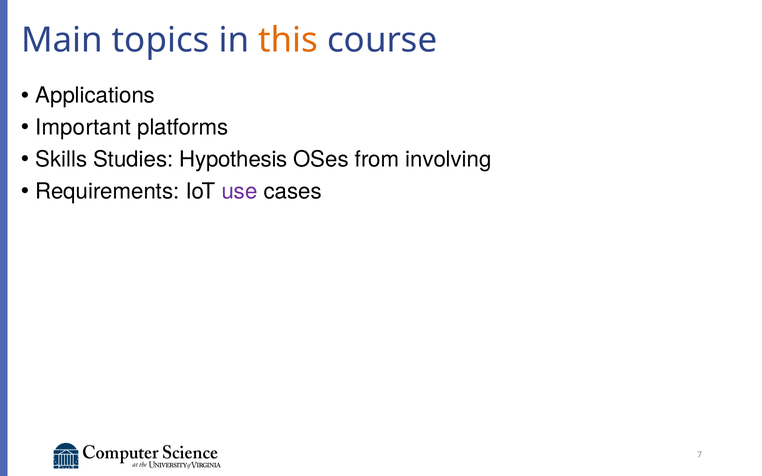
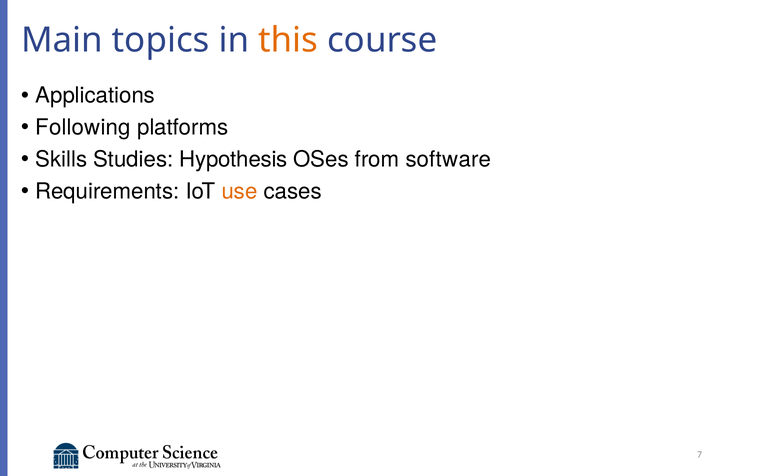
Important: Important -> Following (83, 128)
involving: involving -> software (448, 160)
use colour: purple -> orange (239, 191)
